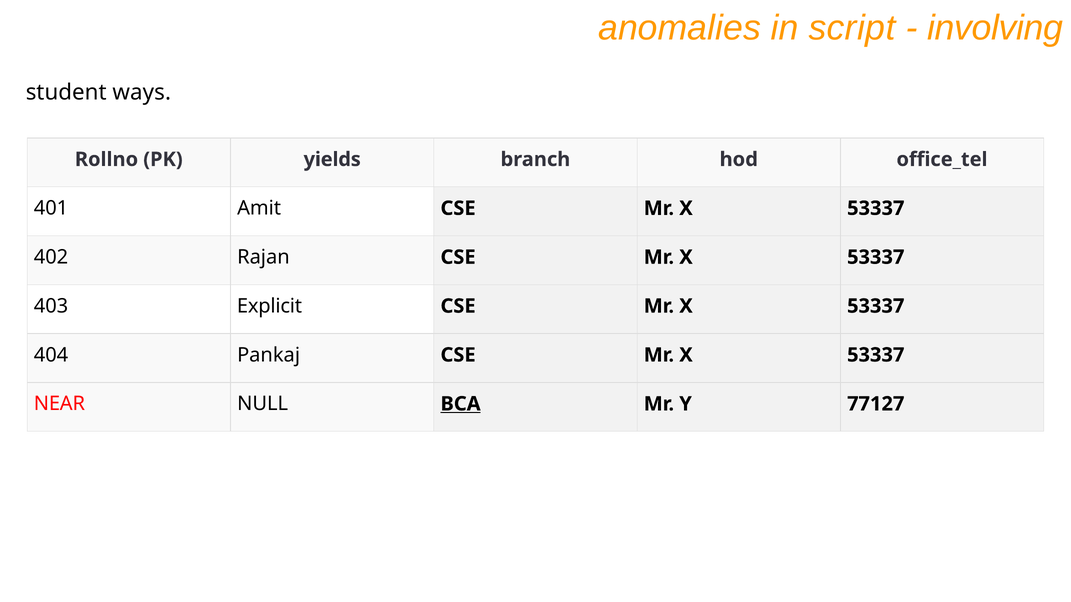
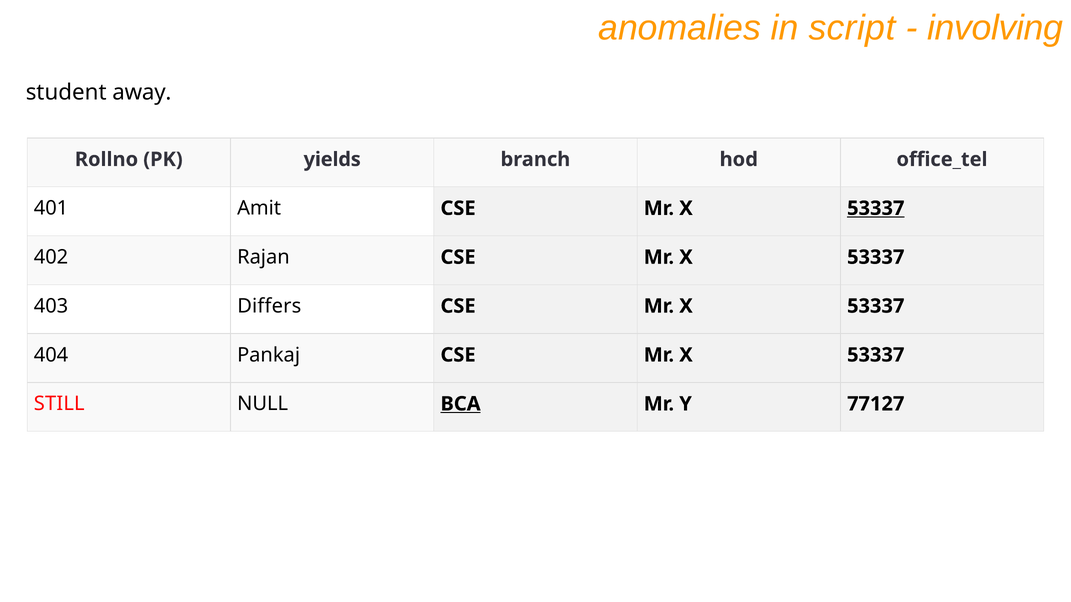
ways: ways -> away (142, 93)
53337 underline: none -> present (876, 208)
Explicit: Explicit -> Differs (269, 306)
NEAR: NEAR -> STILL (59, 404)
